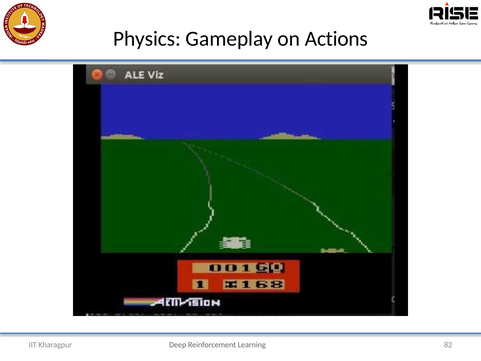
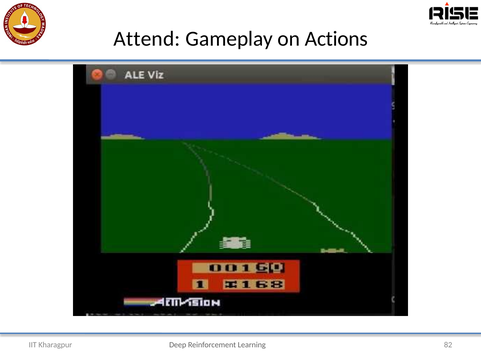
Physics: Physics -> Attend (147, 39)
